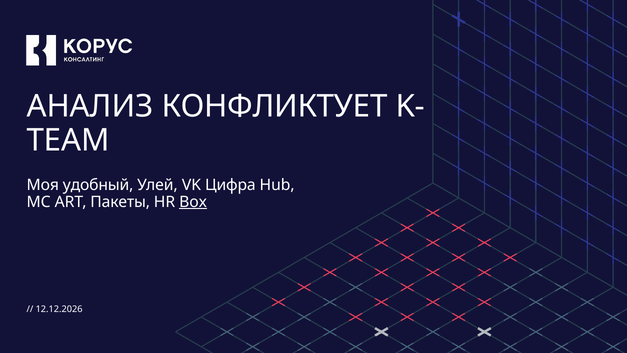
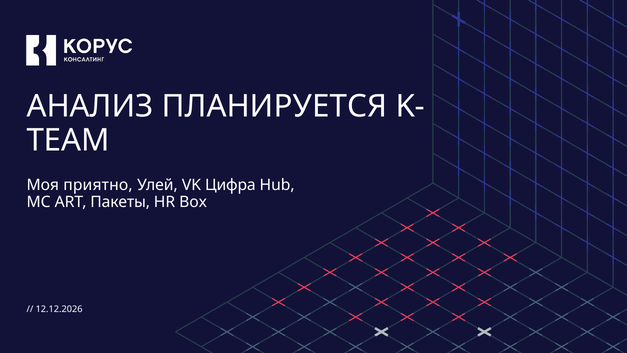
КОНФЛИКТУЕТ: КОНФЛИКТУЕТ -> ПЛАНИРУЕТСЯ (274, 106)
удобный: удобный -> приятно (98, 185)
Box underline: present -> none (193, 202)
